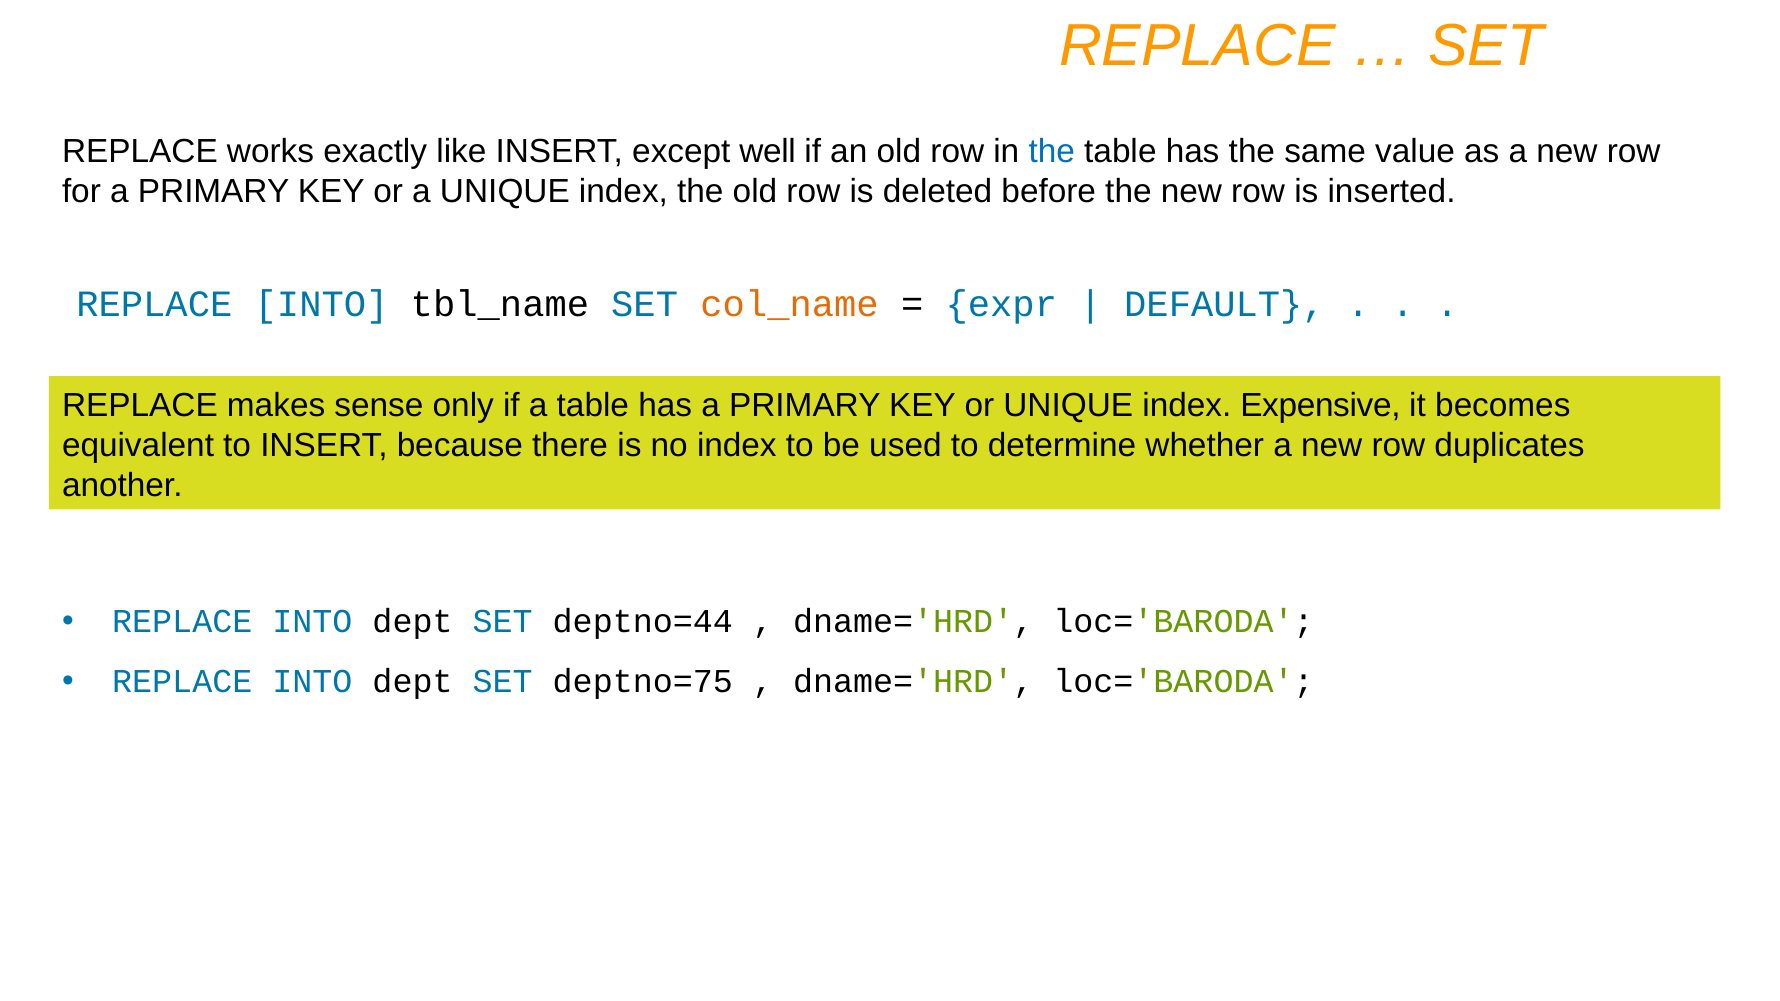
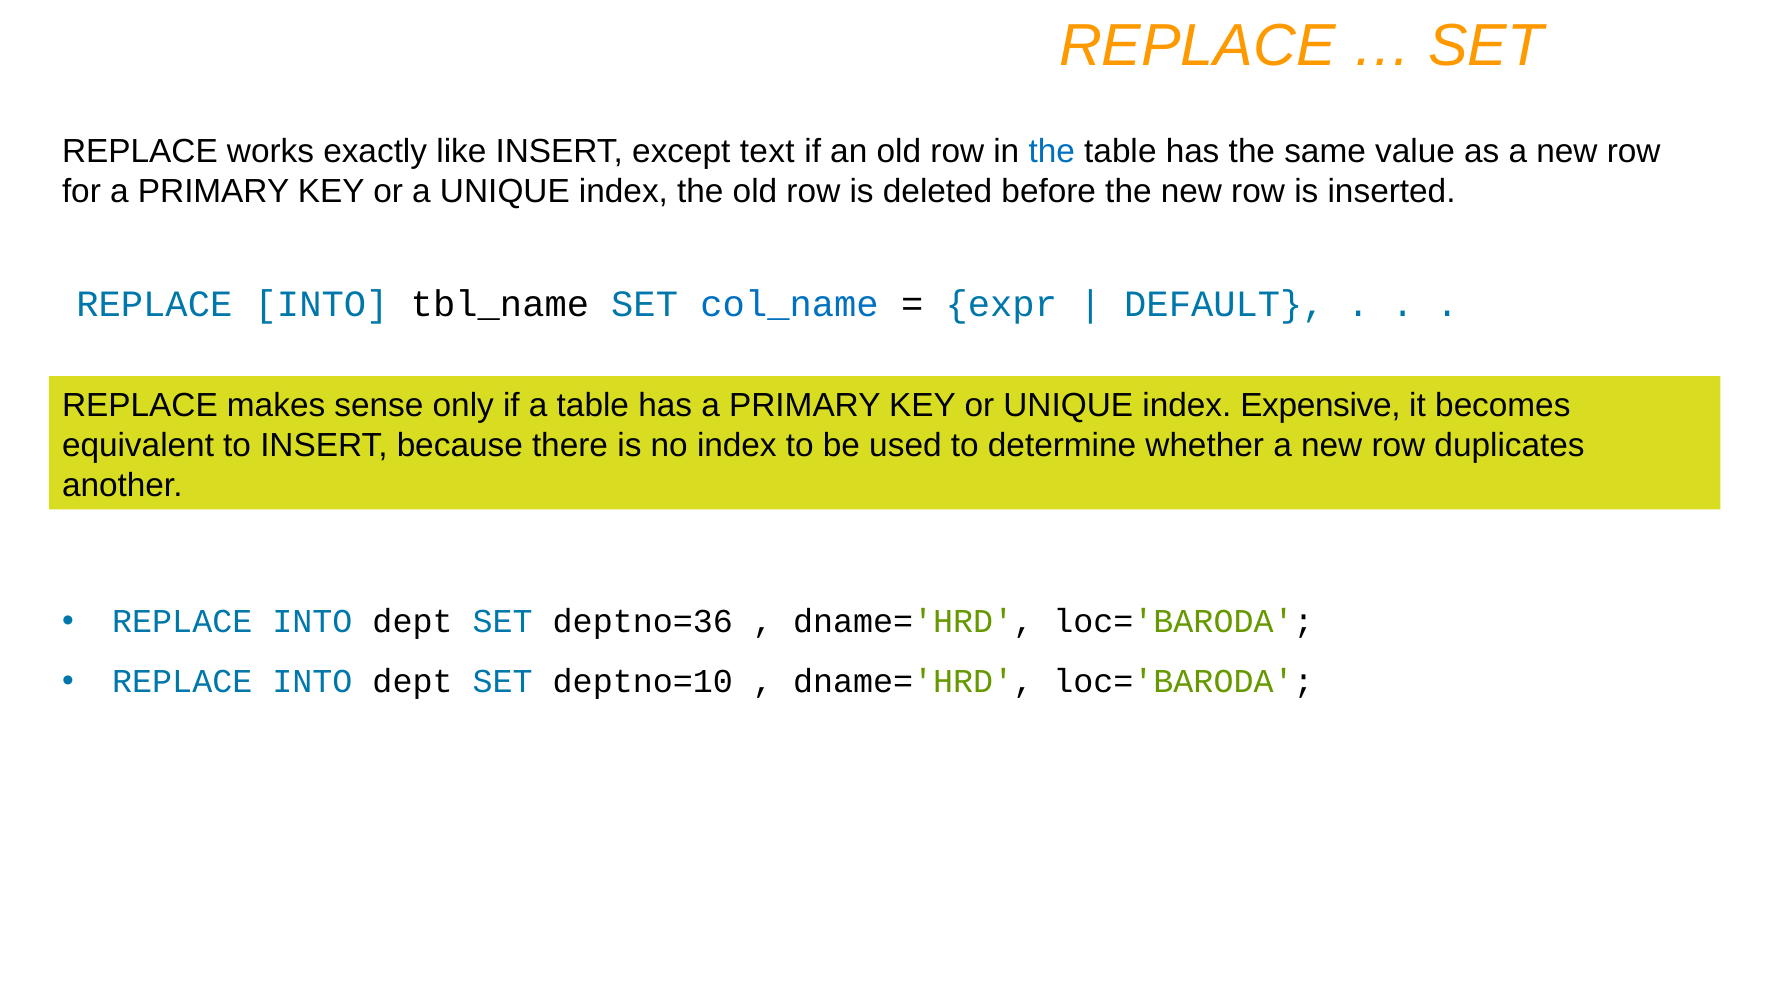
well: well -> text (767, 151)
col_name colour: orange -> blue (790, 304)
deptno=44: deptno=44 -> deptno=36 (643, 622)
deptno=75: deptno=75 -> deptno=10 (643, 682)
